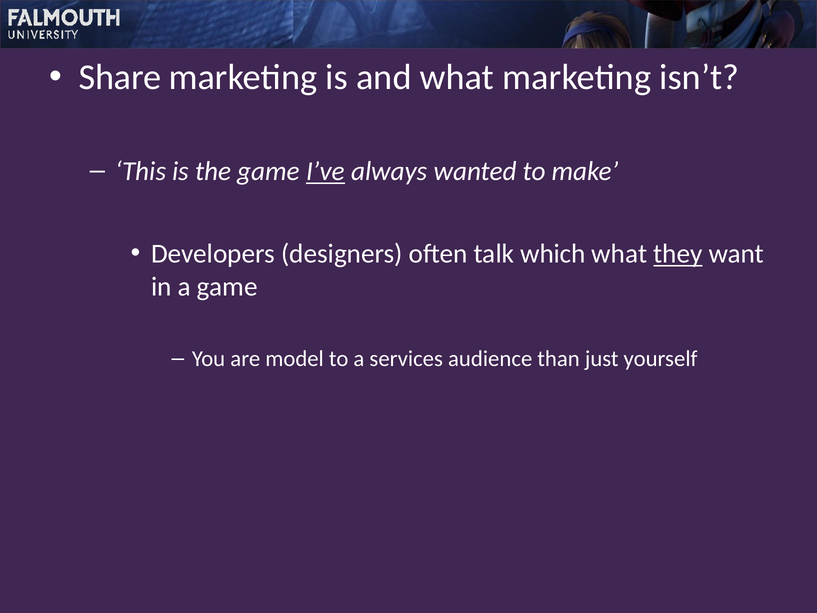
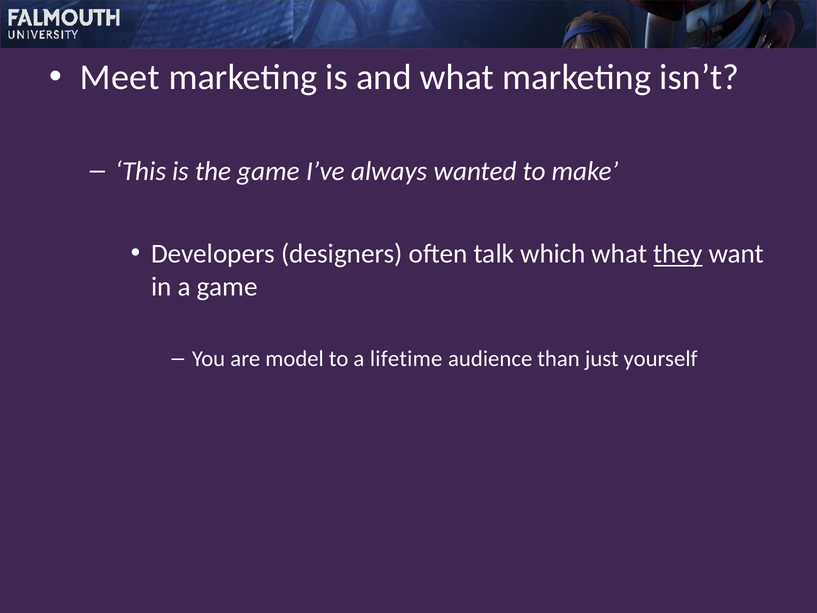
Share: Share -> Meet (120, 77)
I’ve underline: present -> none (326, 171)
services: services -> lifetime (406, 359)
